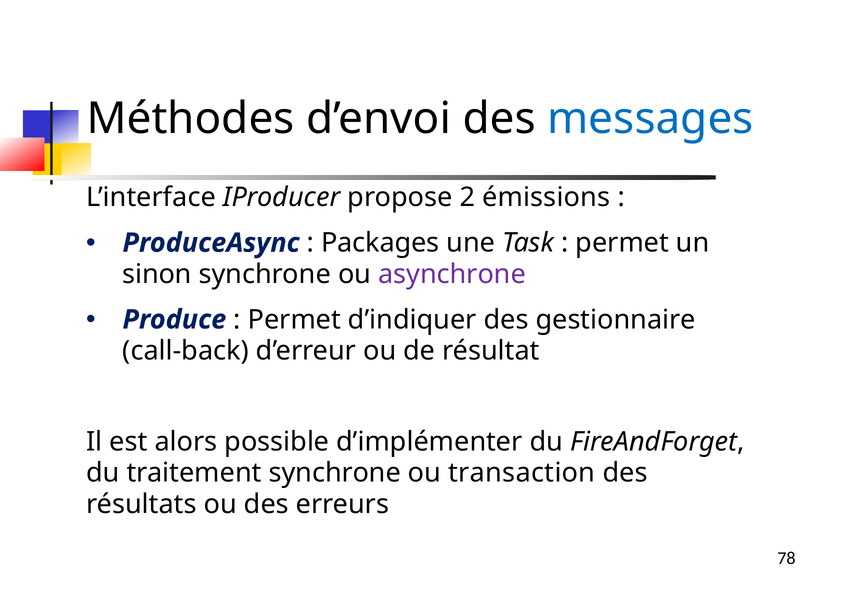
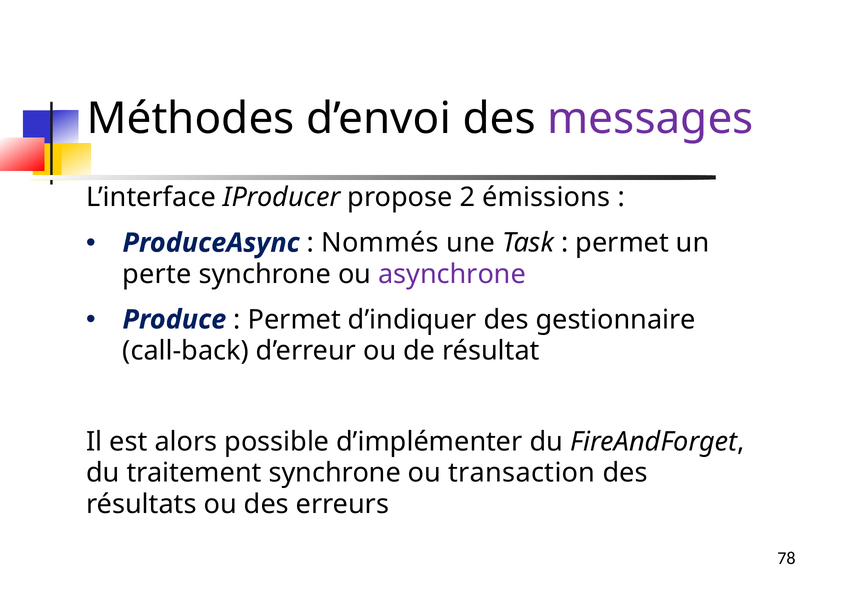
messages colour: blue -> purple (650, 119)
Packages: Packages -> Nommés (380, 243)
sinon: sinon -> perte (157, 274)
